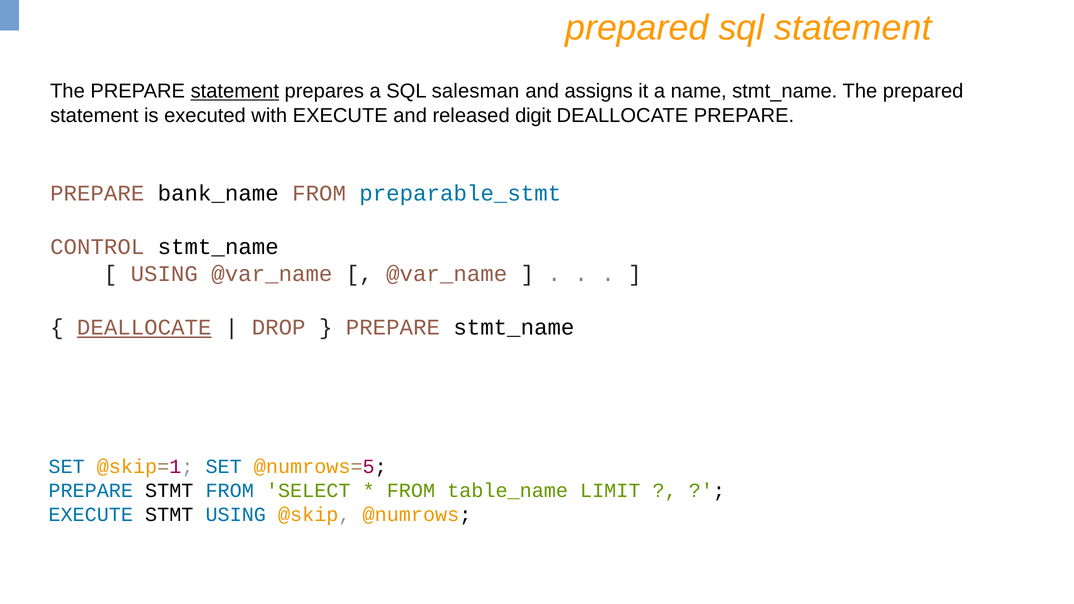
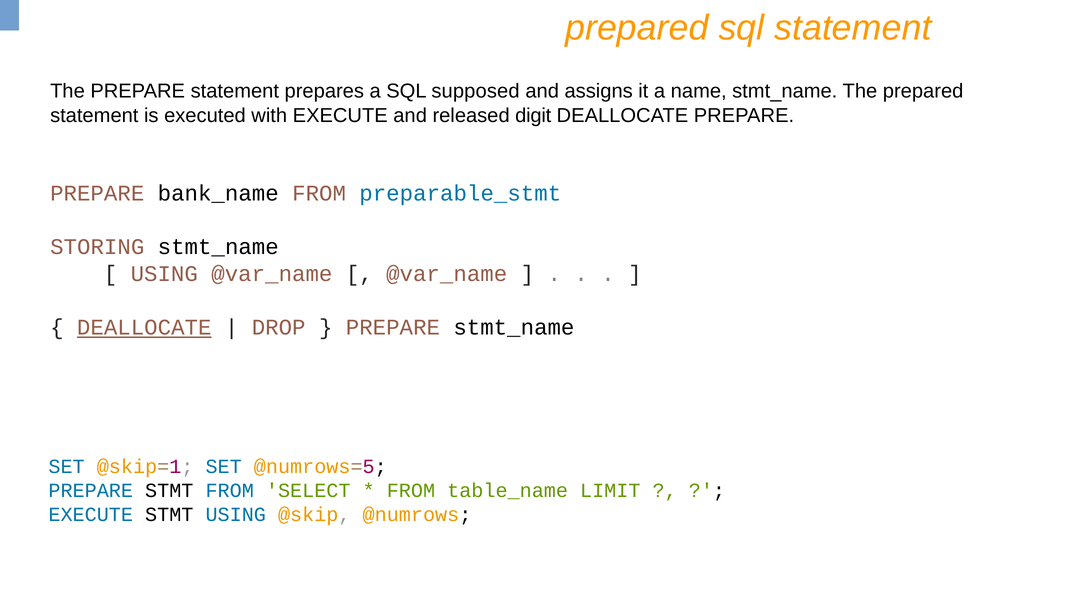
statement underline: present -> none (235, 91)
salesman: salesman -> supposed (475, 91)
CONTROL: CONTROL -> STORING (97, 247)
